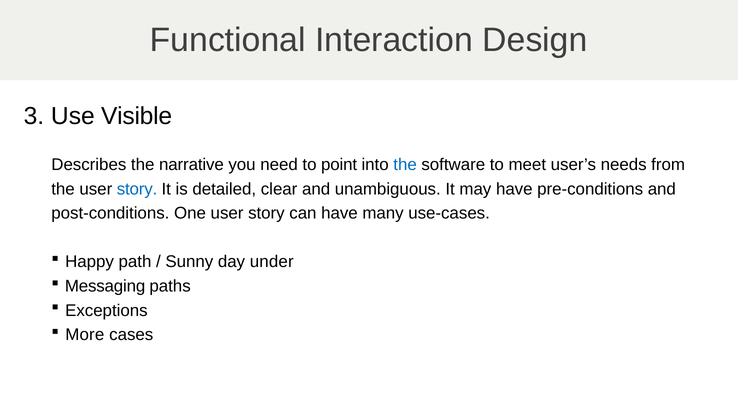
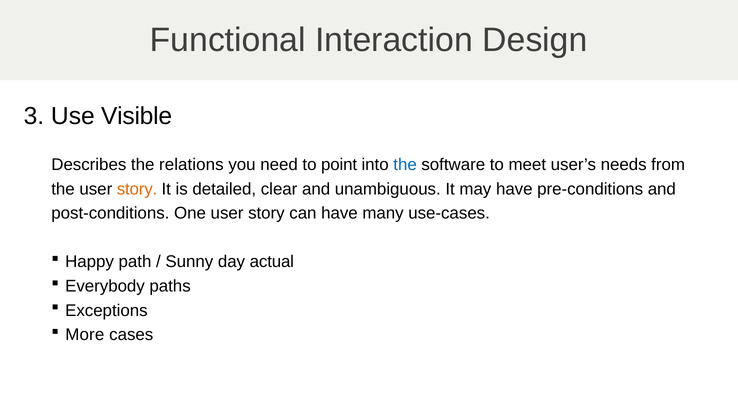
narrative: narrative -> relations (191, 165)
story colour: blue -> orange (137, 189)
under: under -> actual (272, 262)
Messaging: Messaging -> Everybody (105, 286)
